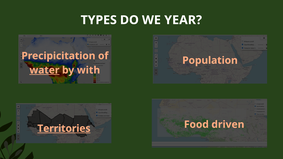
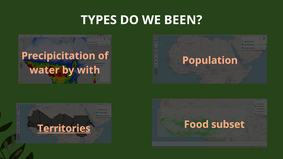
YEAR: YEAR -> BEEN (183, 20)
water underline: present -> none (44, 70)
driven: driven -> subset (228, 125)
